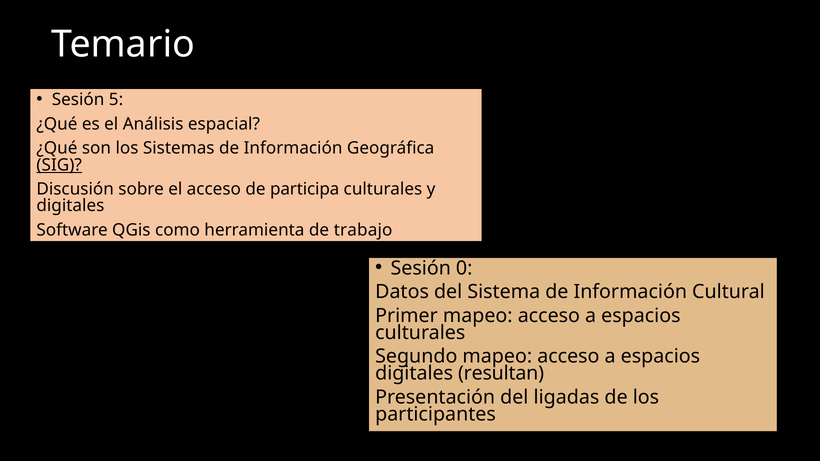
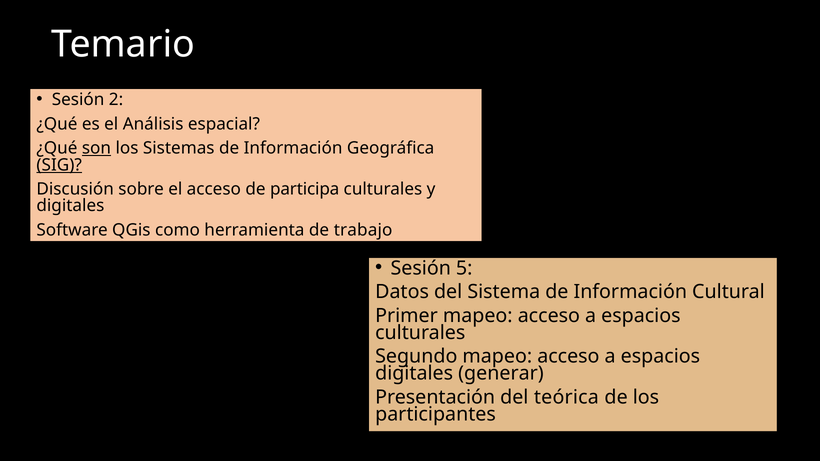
5: 5 -> 2 (116, 100)
son underline: none -> present (96, 148)
0: 0 -> 5 (464, 268)
resultan: resultan -> generar (501, 374)
ligadas: ligadas -> teórica (566, 397)
